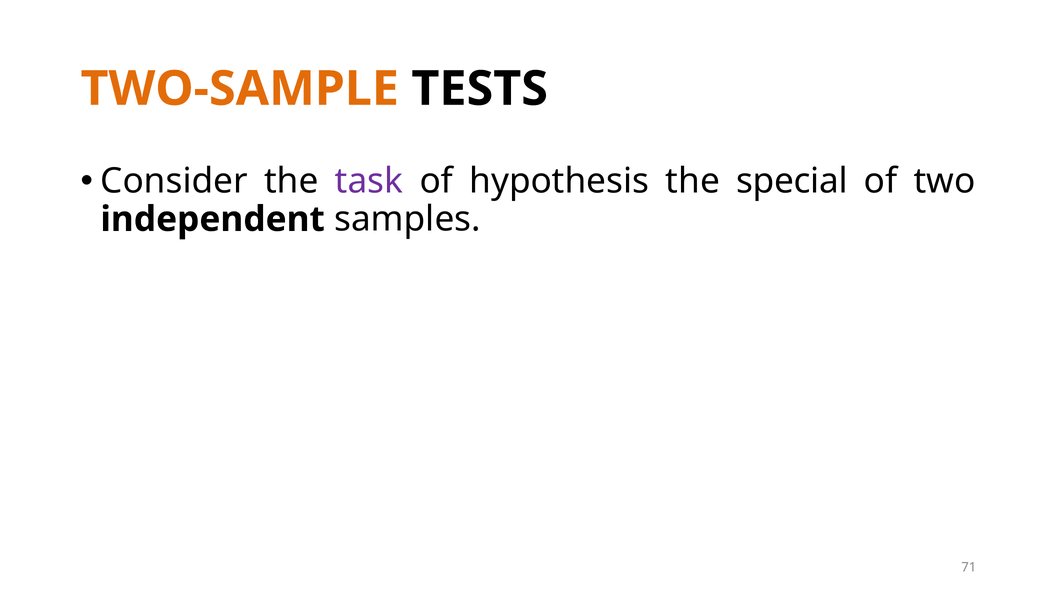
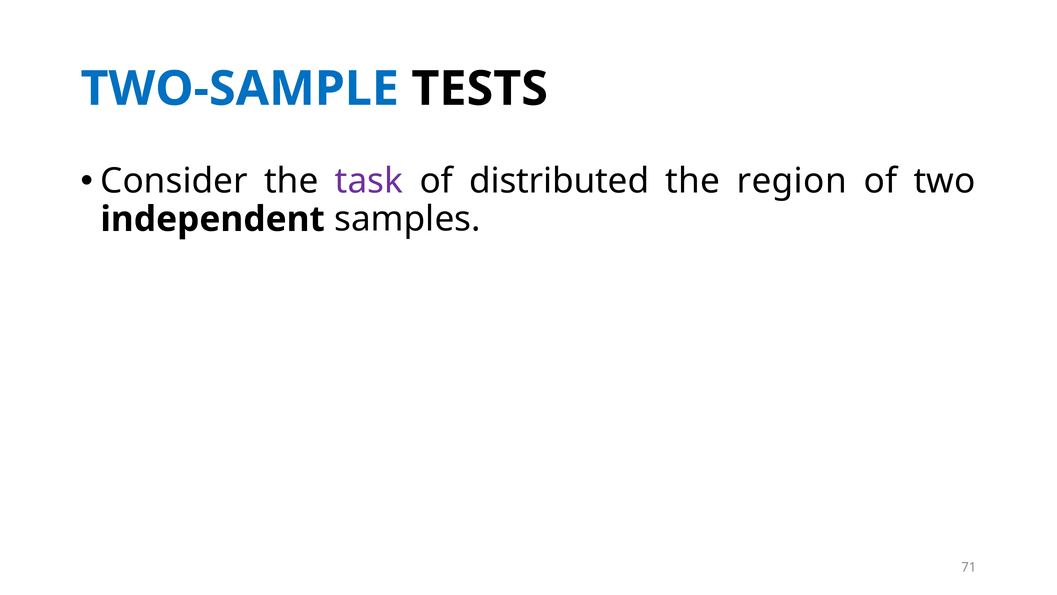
TWO-SAMPLE colour: orange -> blue (240, 89)
of hypothesis: hypothesis -> distributed (559, 181)
special: special -> region (792, 181)
